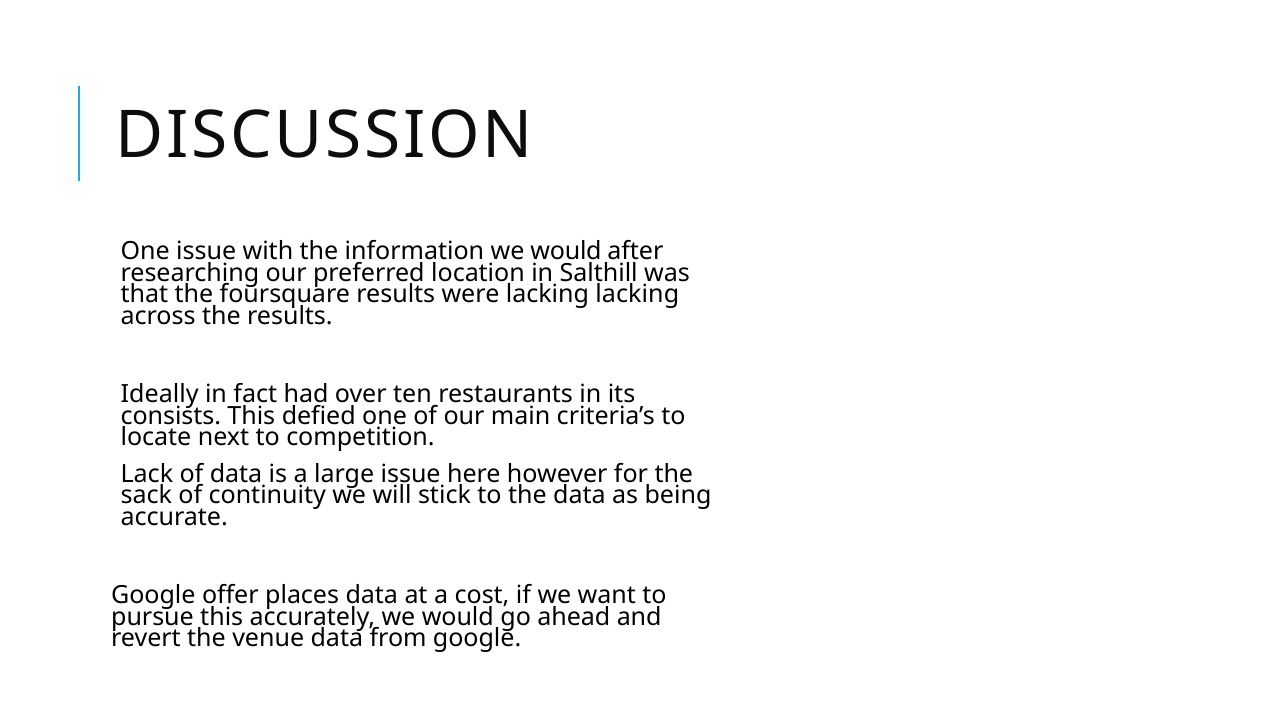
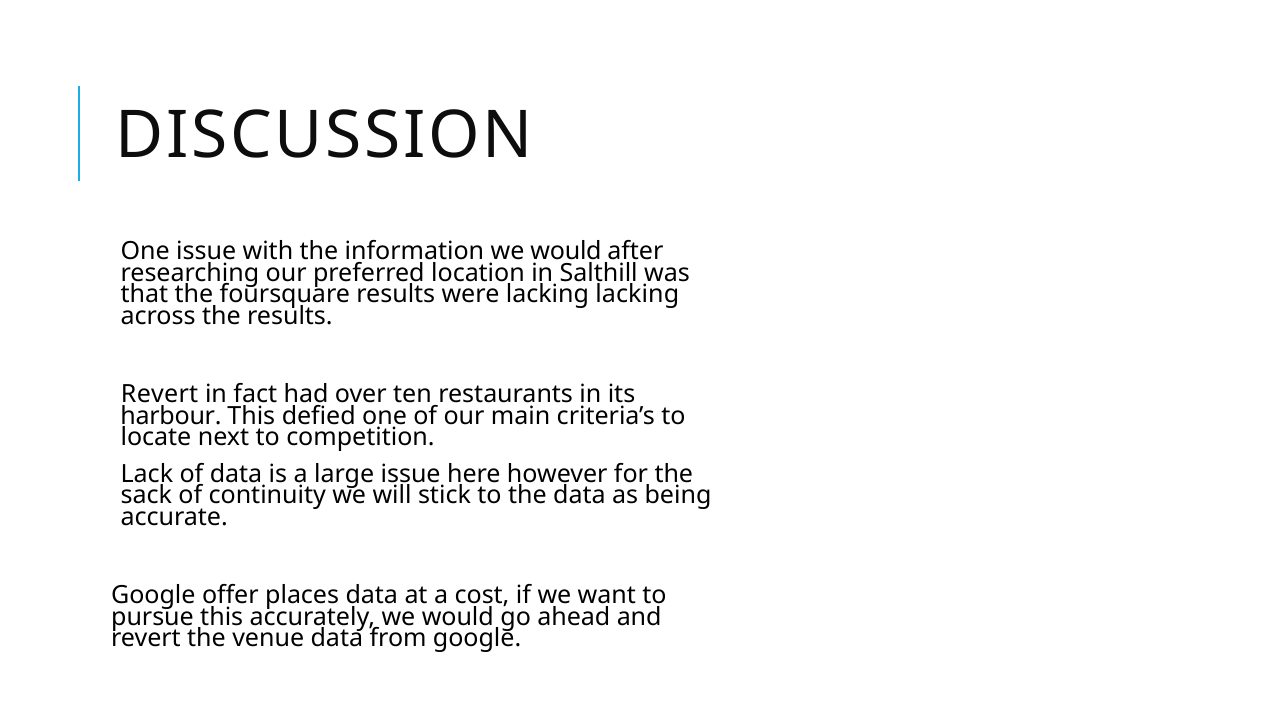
Ideally: Ideally -> Revert (160, 395)
consists: consists -> harbour (171, 416)
